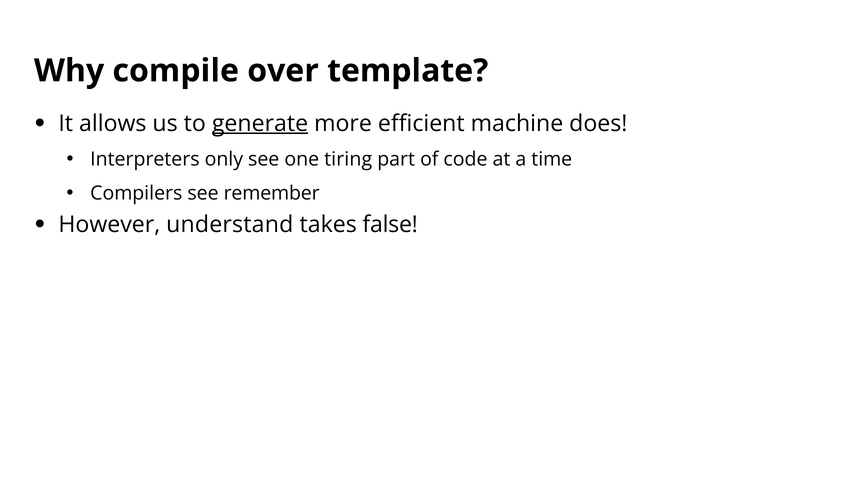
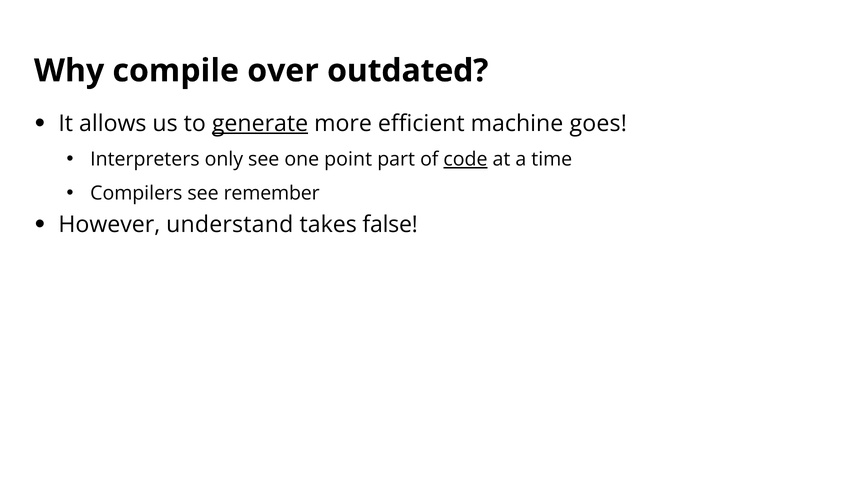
template: template -> outdated (408, 71)
does: does -> goes (598, 124)
tiring: tiring -> point (348, 160)
code underline: none -> present (466, 160)
